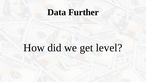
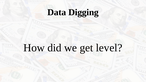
Further: Further -> Digging (84, 12)
